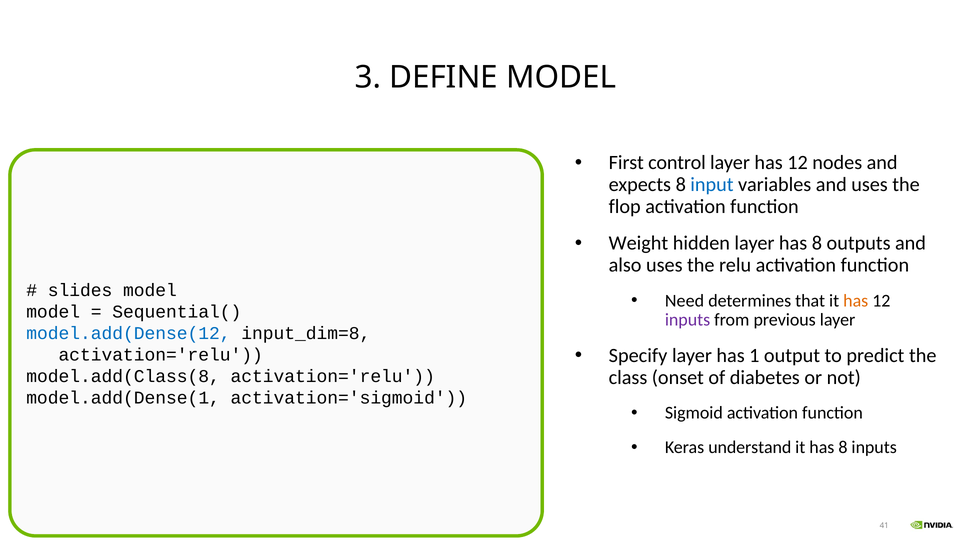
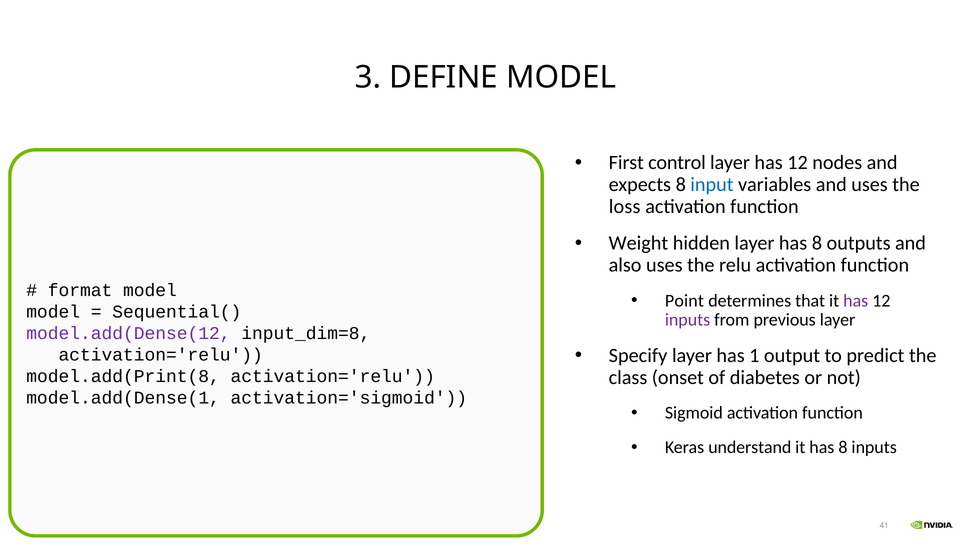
flop: flop -> loss (625, 206)
slides: slides -> format (80, 290)
Need: Need -> Point (684, 301)
has colour: orange -> purple (856, 301)
model.add(Dense(12 colour: blue -> purple (128, 333)
model.add(Class(8: model.add(Class(8 -> model.add(Print(8 (123, 377)
